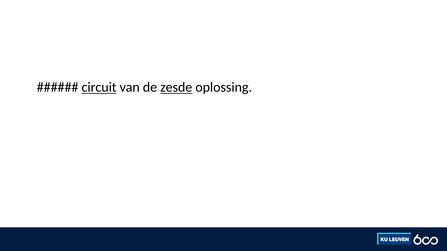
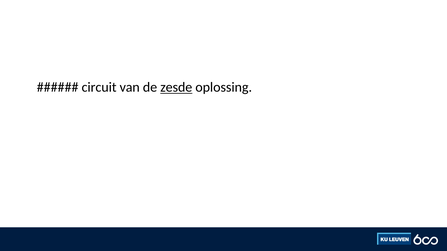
circuit underline: present -> none (99, 87)
